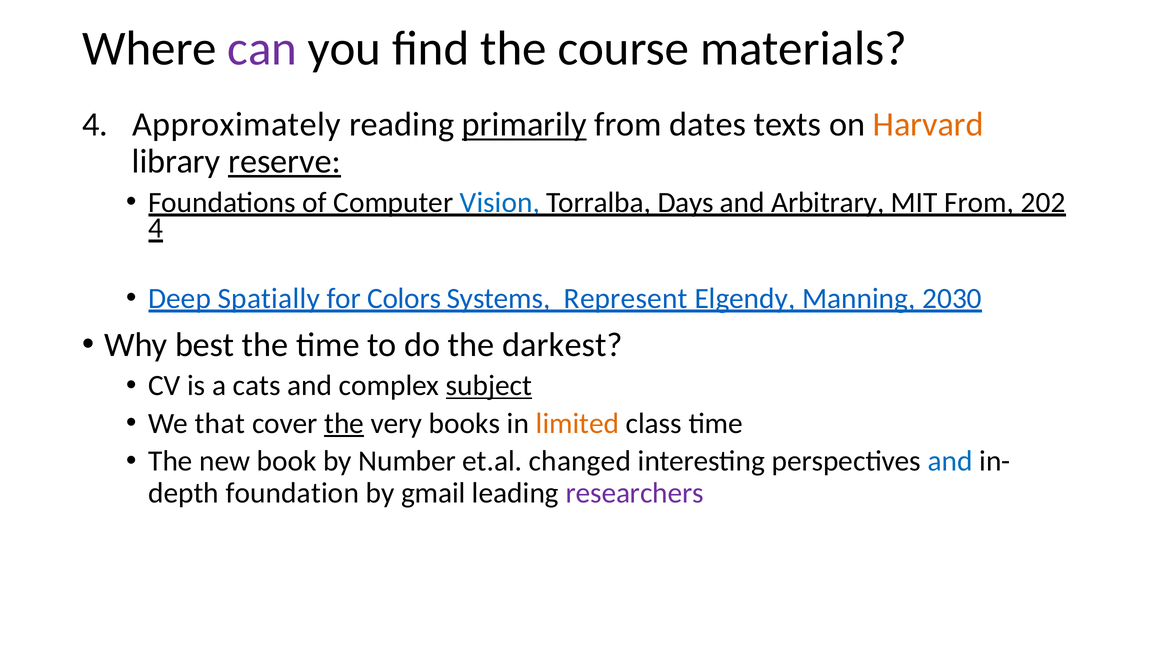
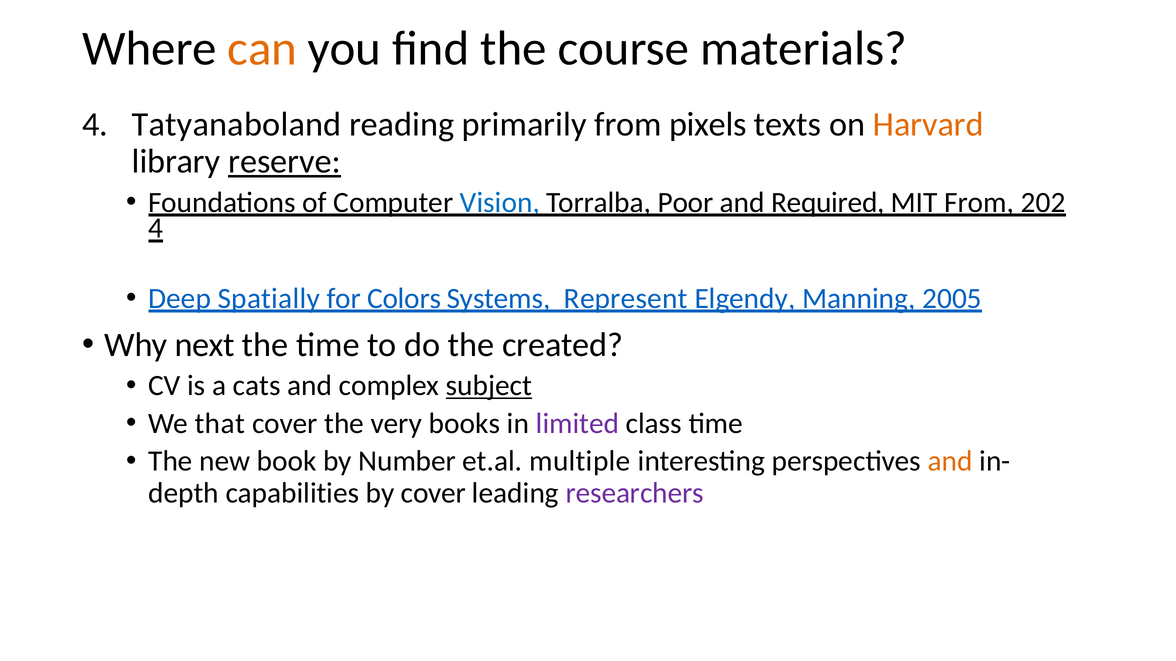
can colour: purple -> orange (262, 49)
Approximately: Approximately -> Tatyanaboland (237, 125)
primarily underline: present -> none (524, 125)
dates: dates -> pixels (708, 125)
Days: Days -> Poor (686, 203)
Arbitrary: Arbitrary -> Required (828, 203)
2030: 2030 -> 2005 (952, 299)
best: best -> next (205, 345)
darkest: darkest -> created (563, 345)
the underline: present -> none (344, 424)
limited colour: orange -> purple (578, 424)
changed: changed -> multiple (580, 461)
and colour: blue -> orange (950, 461)
foundation: foundation -> capabilities (292, 493)
by gmail: gmail -> cover (433, 493)
